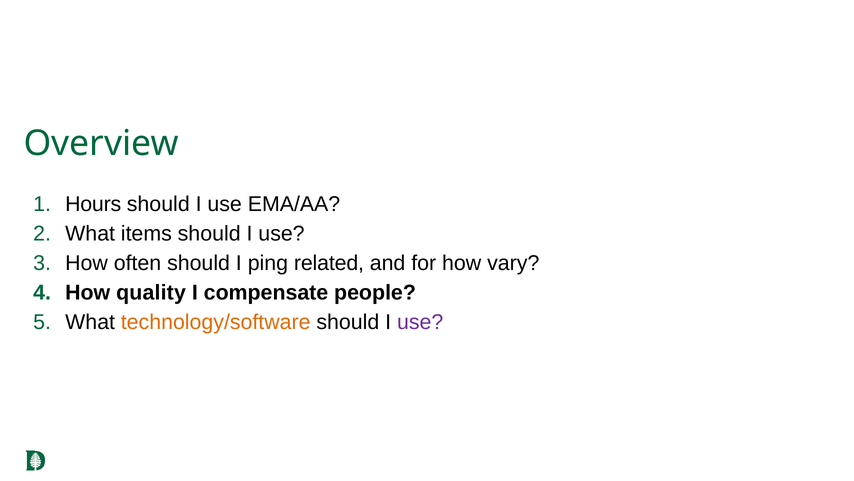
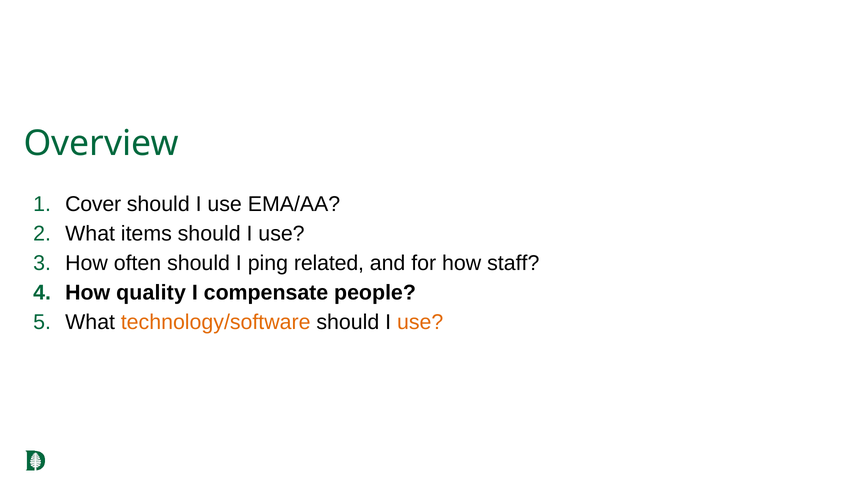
Hours: Hours -> Cover (93, 204)
vary: vary -> staff (513, 263)
use colour: purple -> orange (420, 322)
